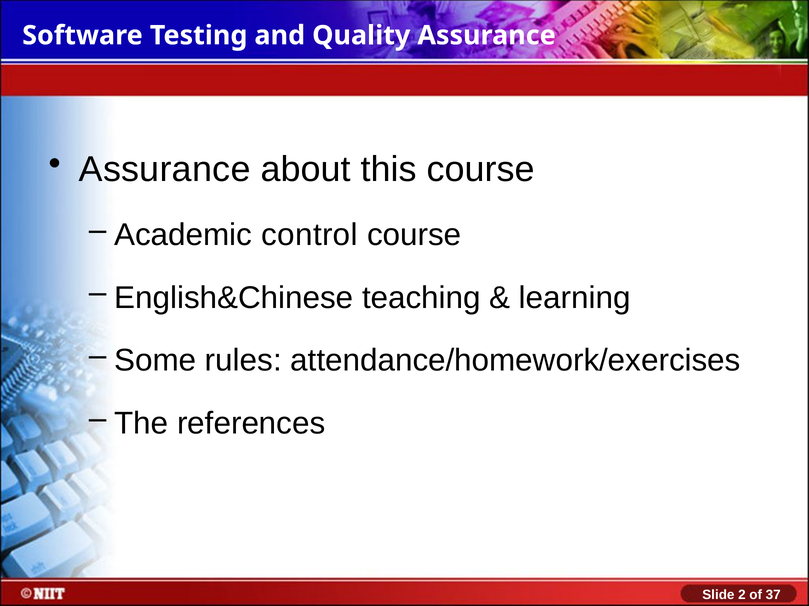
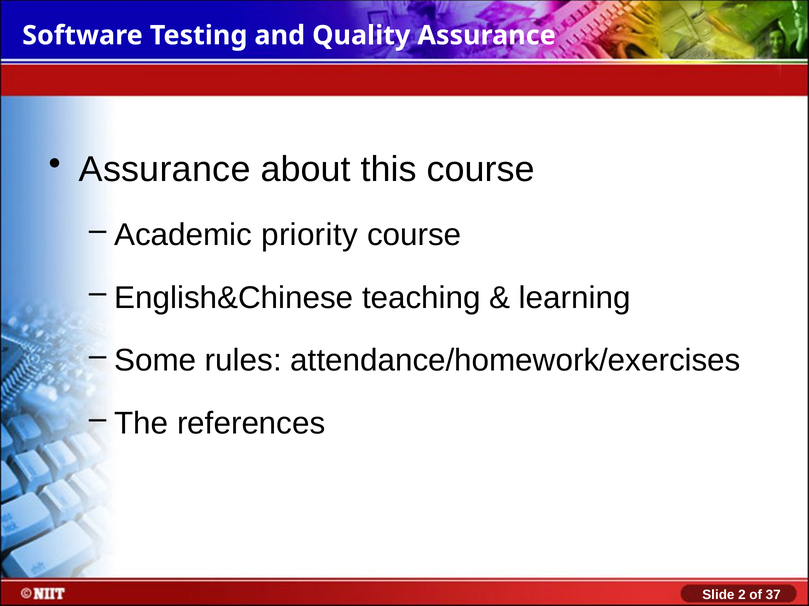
control: control -> priority (310, 235)
